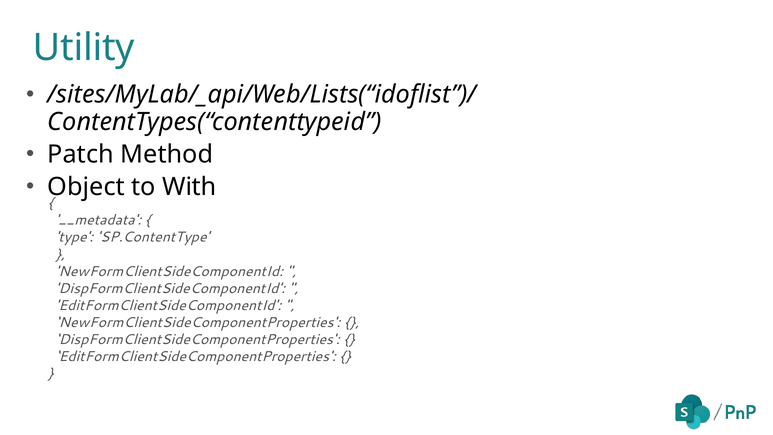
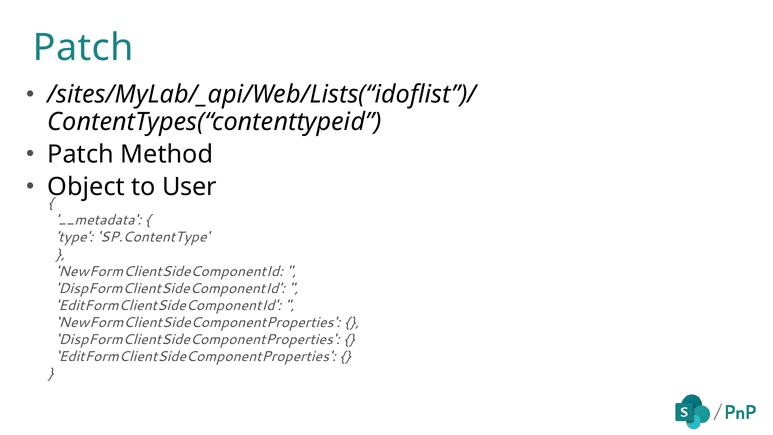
Utility: Utility -> Patch (83, 48)
With: With -> User (189, 187)
